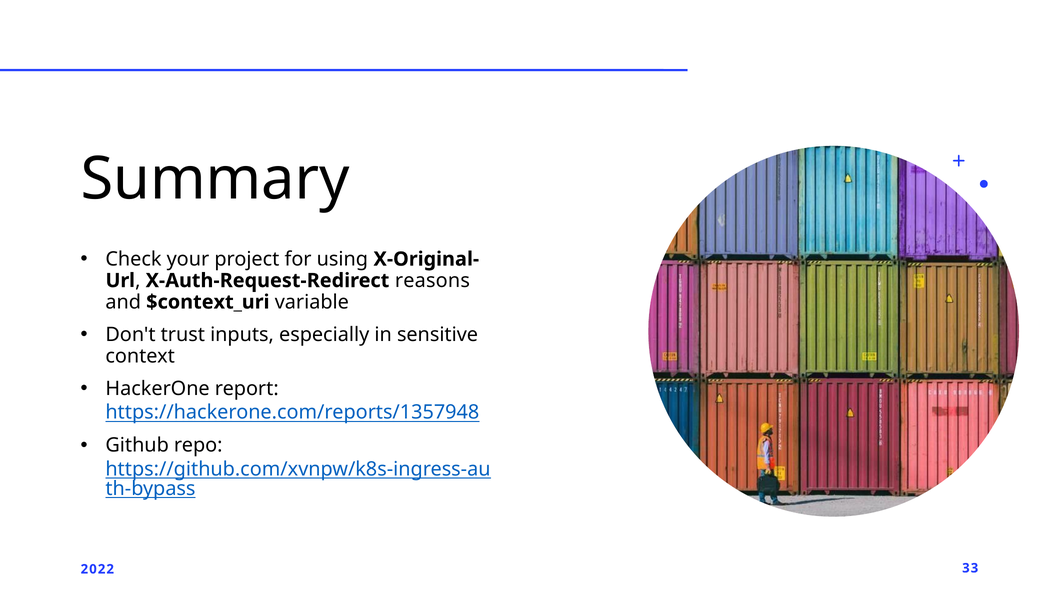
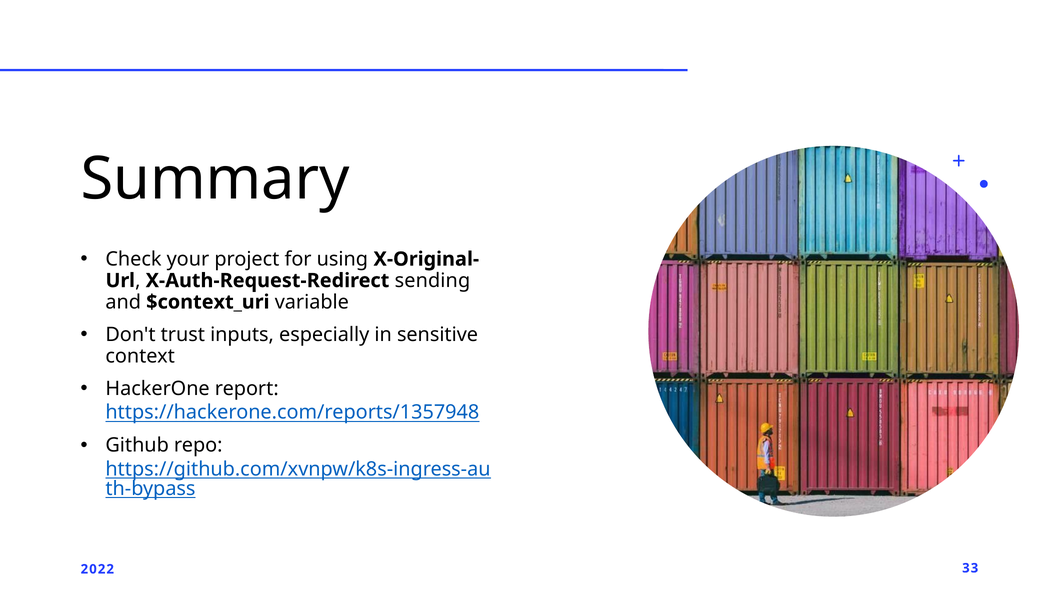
reasons: reasons -> sending (432, 280)
